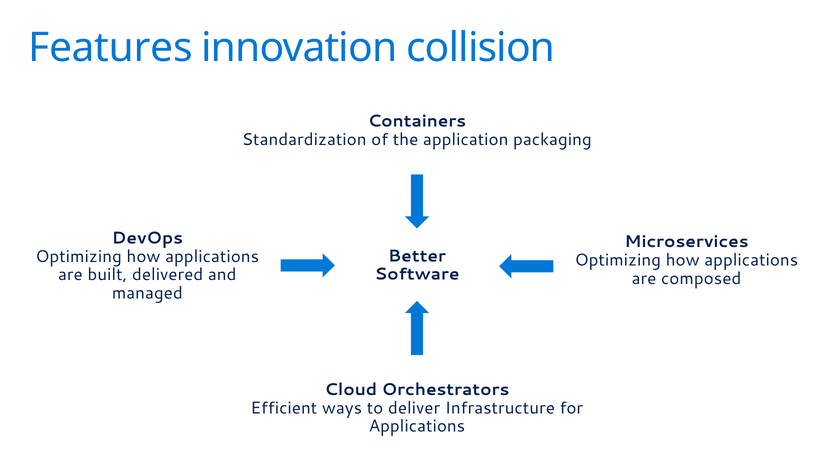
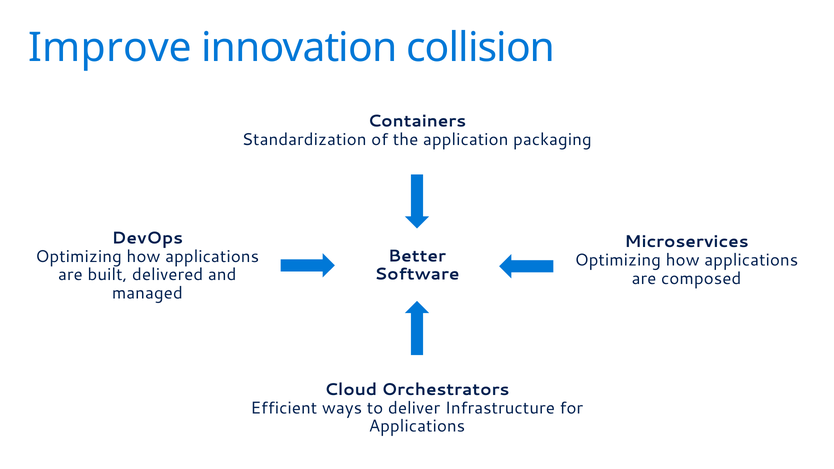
Features: Features -> Improve (110, 48)
